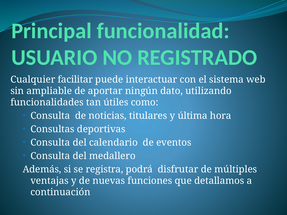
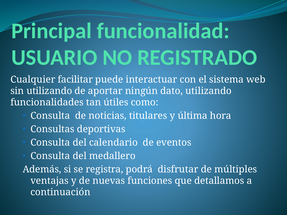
sin ampliable: ampliable -> utilizando (49, 91)
